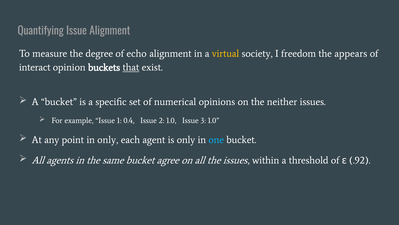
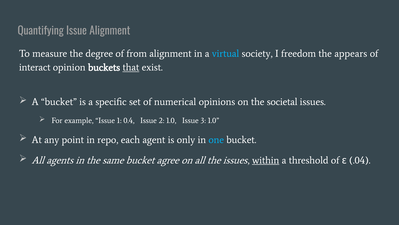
echo: echo -> from (137, 53)
virtual colour: yellow -> light blue (226, 53)
neither: neither -> societal (282, 102)
in only: only -> repo (108, 139)
within underline: none -> present (266, 160)
.92: .92 -> .04 (360, 160)
